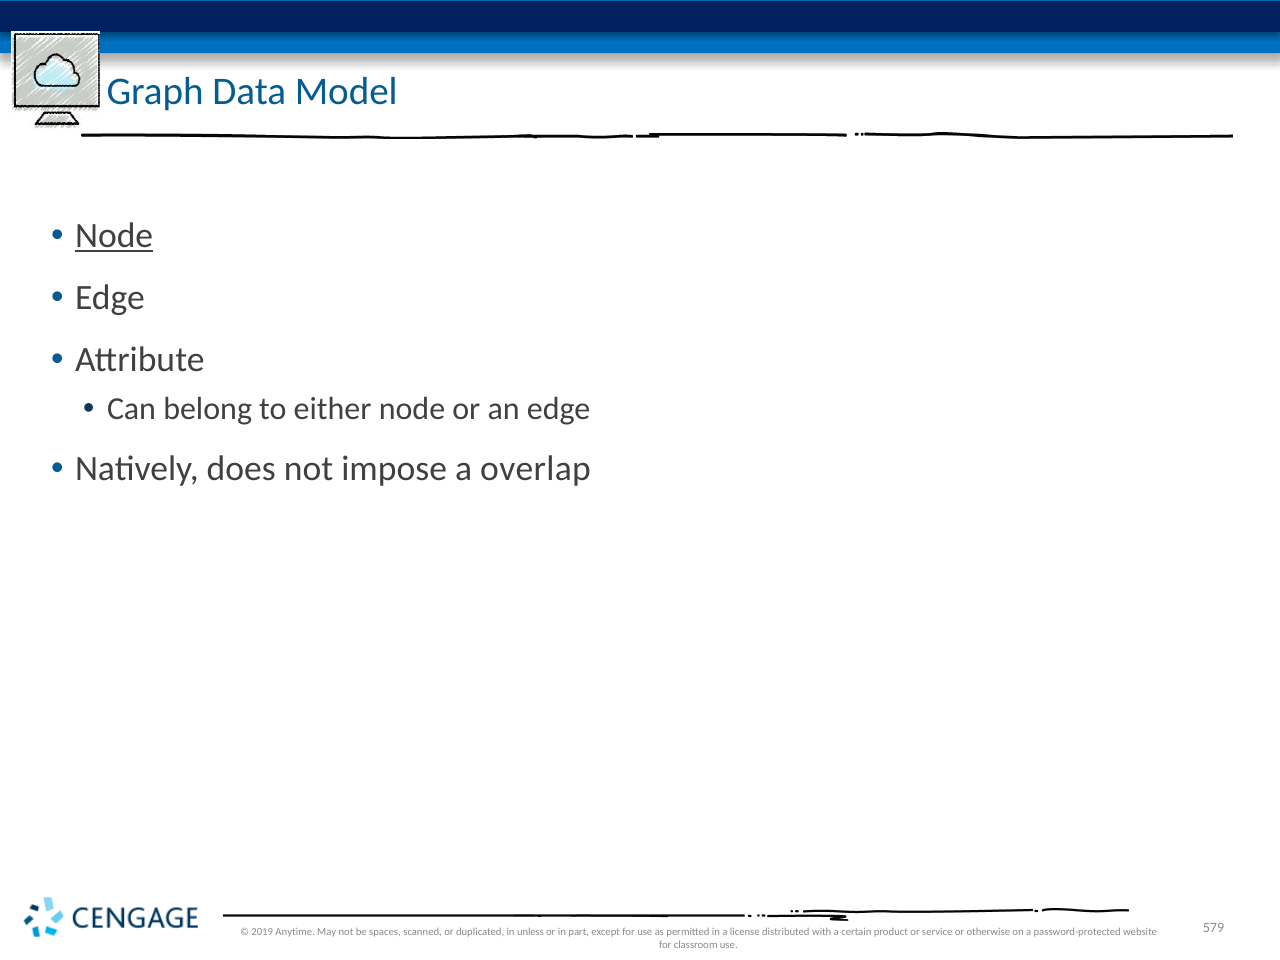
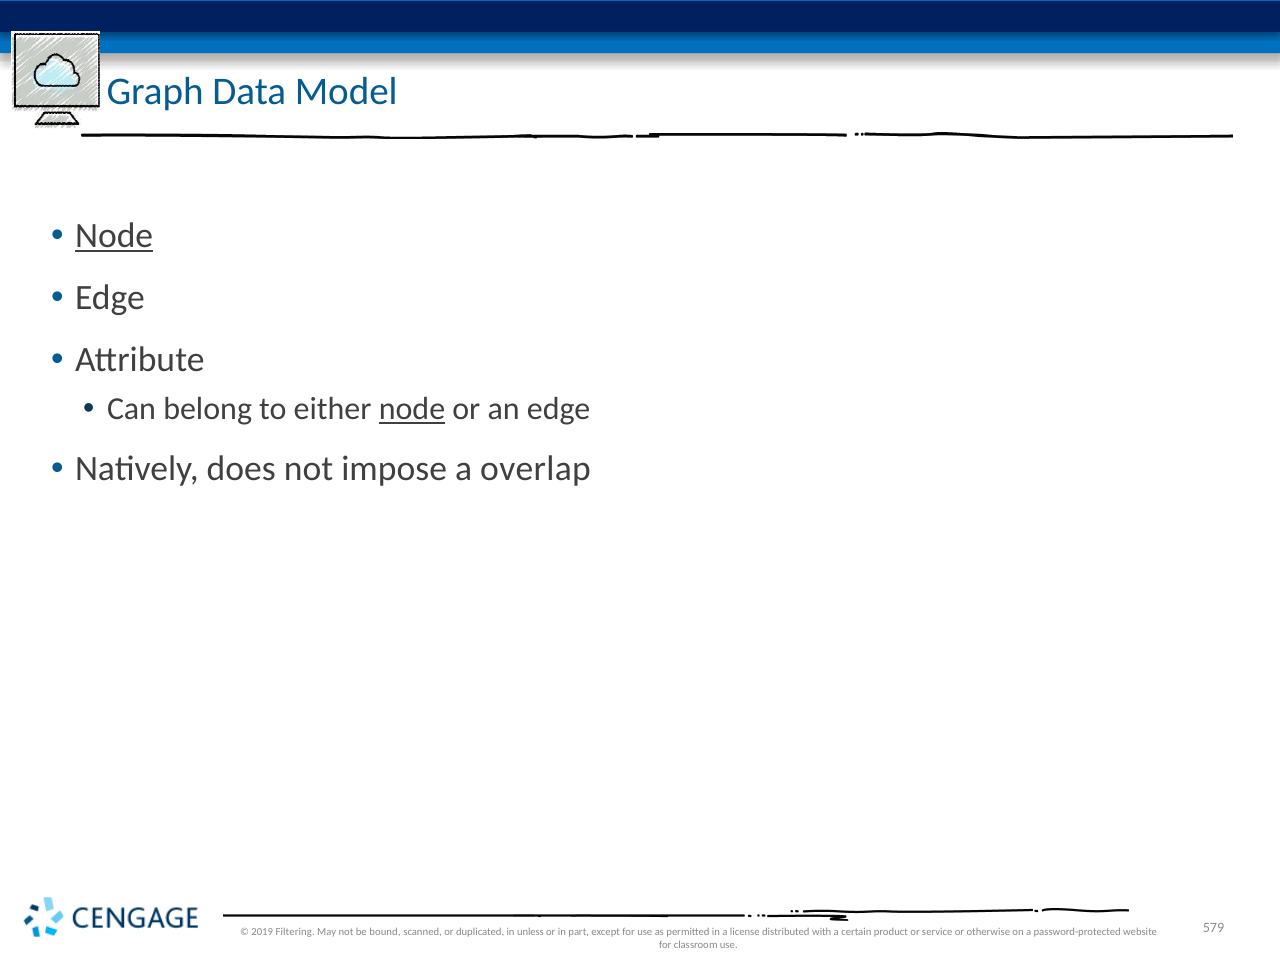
node underline: none -> present (412, 409)
Anytime: Anytime -> Filtering (295, 932)
spaces: spaces -> bound (385, 932)
